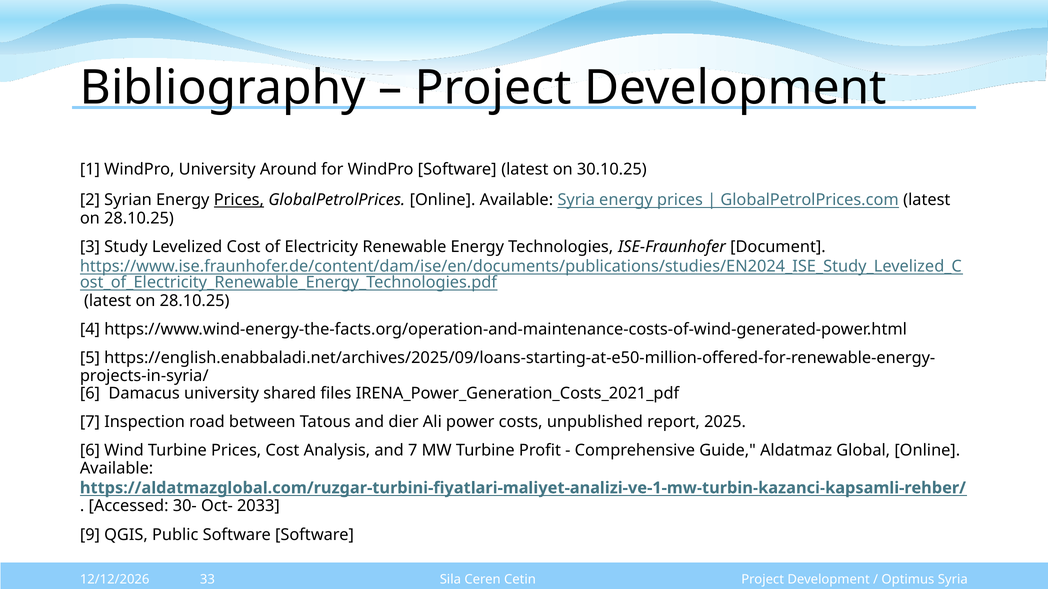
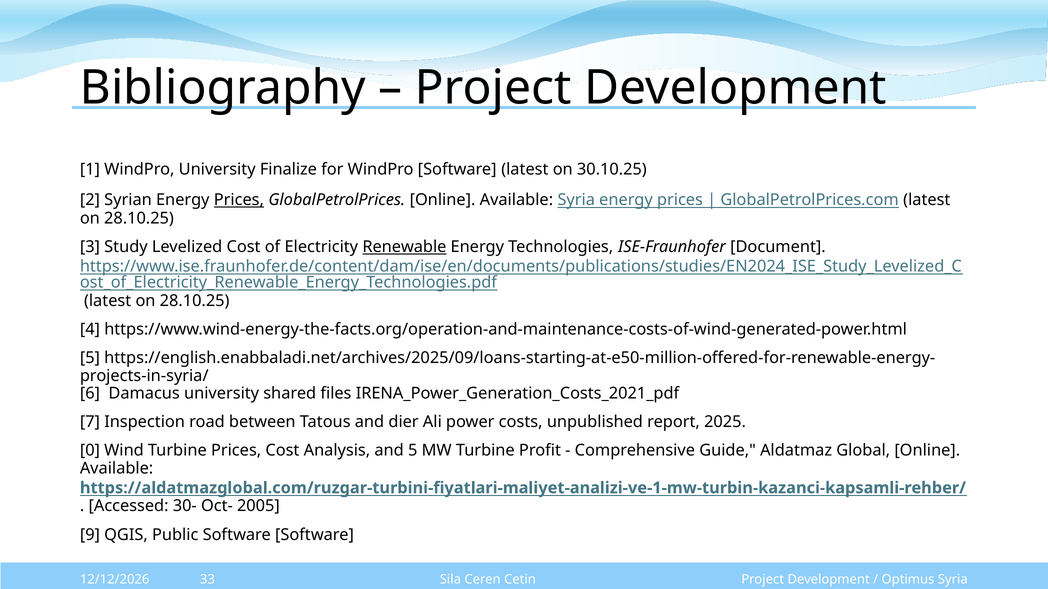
Around: Around -> Finalize (288, 170)
Renewable underline: none -> present (404, 247)
6: 6 -> 0 (90, 451)
and 7: 7 -> 5 (413, 451)
2033: 2033 -> 2005 (258, 506)
